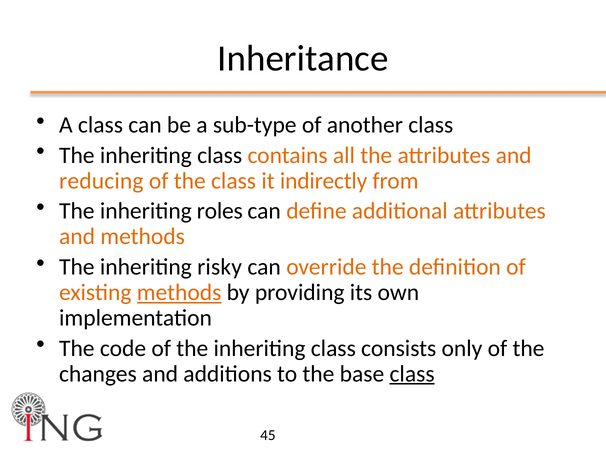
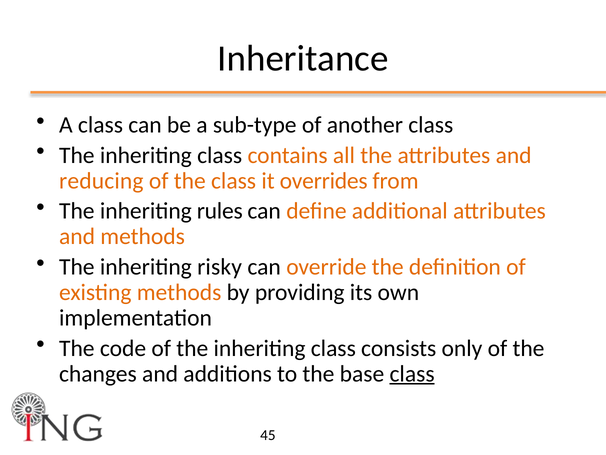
indirectly: indirectly -> overrides (324, 181)
roles: roles -> rules (220, 211)
methods underline: present -> none (179, 292)
